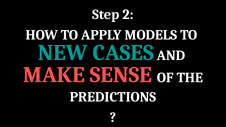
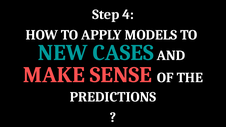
2: 2 -> 4 (128, 14)
